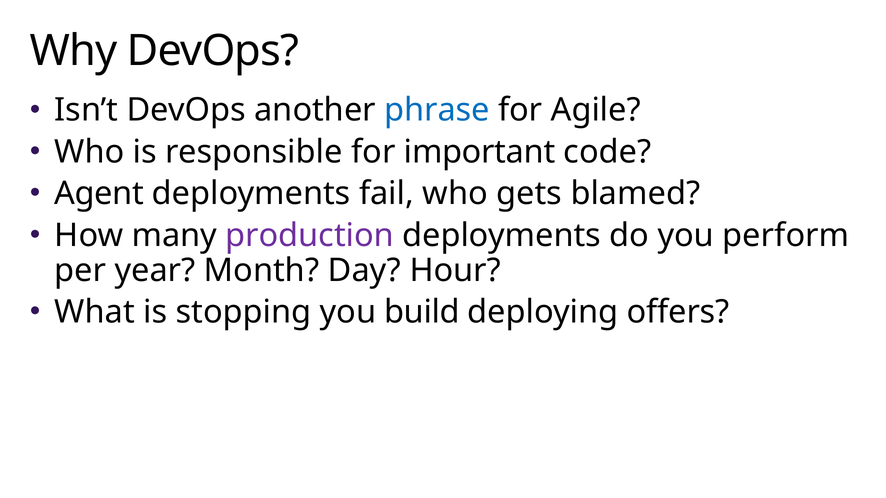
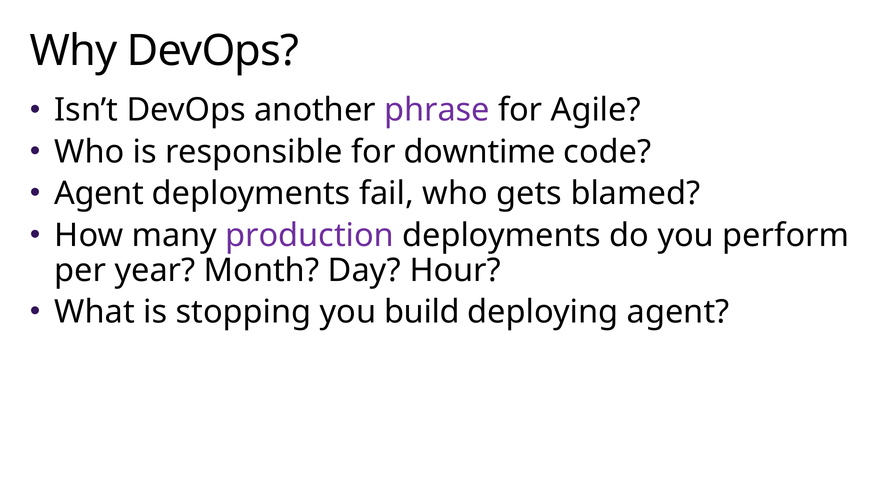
phrase colour: blue -> purple (437, 110)
important: important -> downtime (480, 152)
deploying offers: offers -> agent (678, 312)
